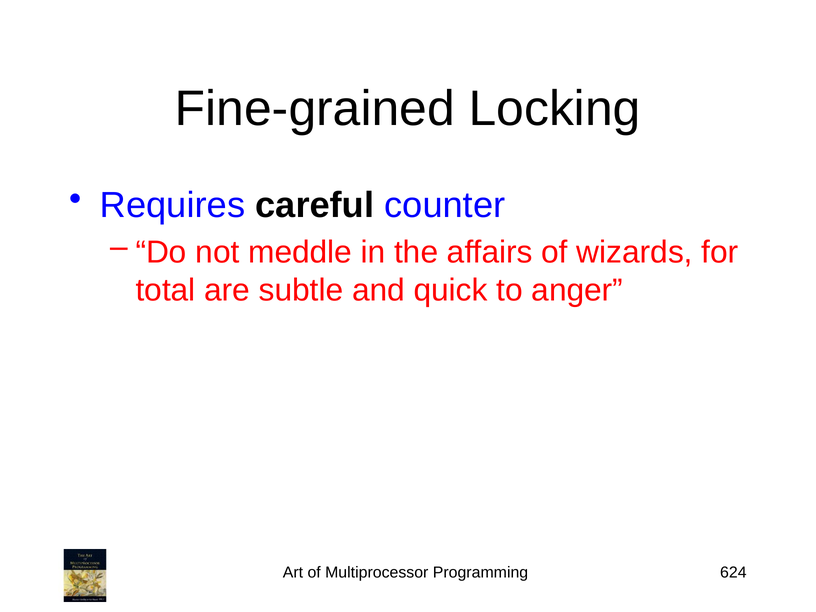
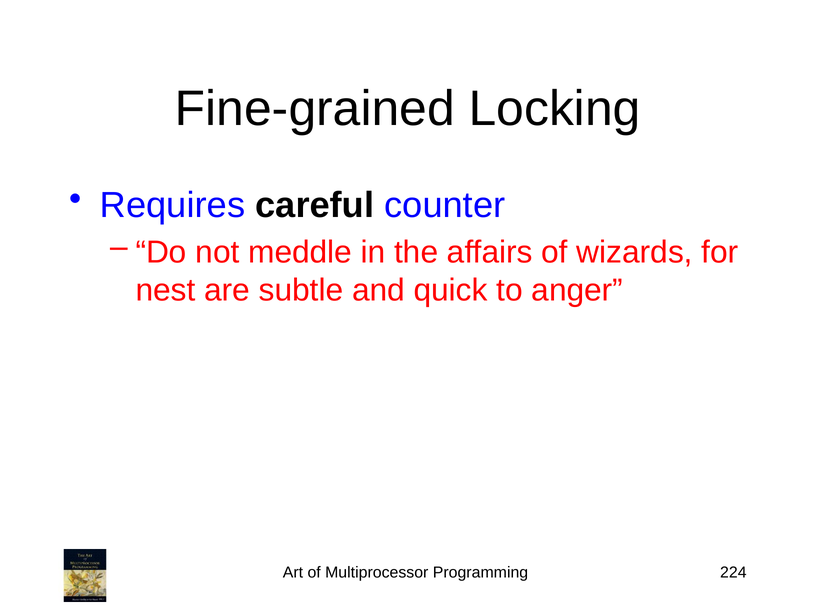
total: total -> nest (166, 290)
624: 624 -> 224 (733, 572)
